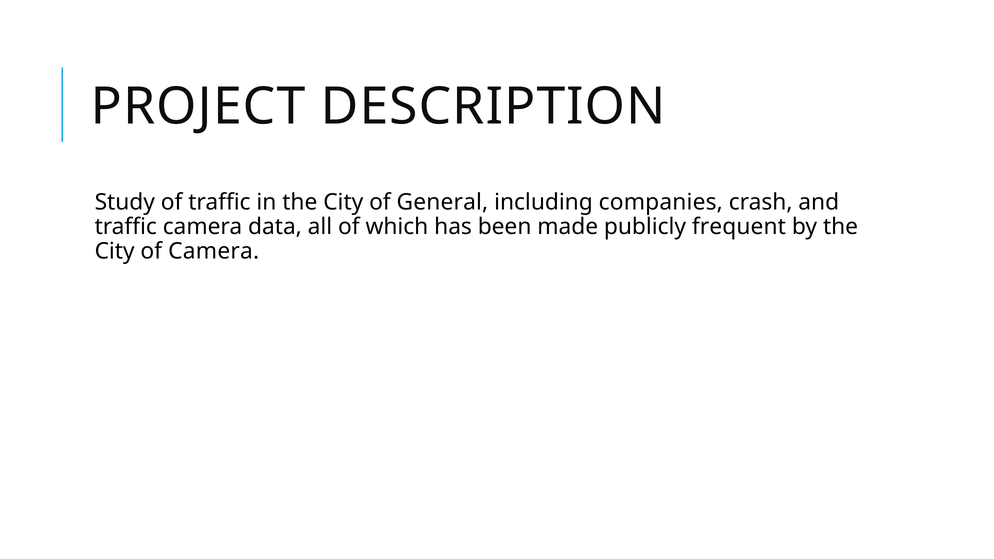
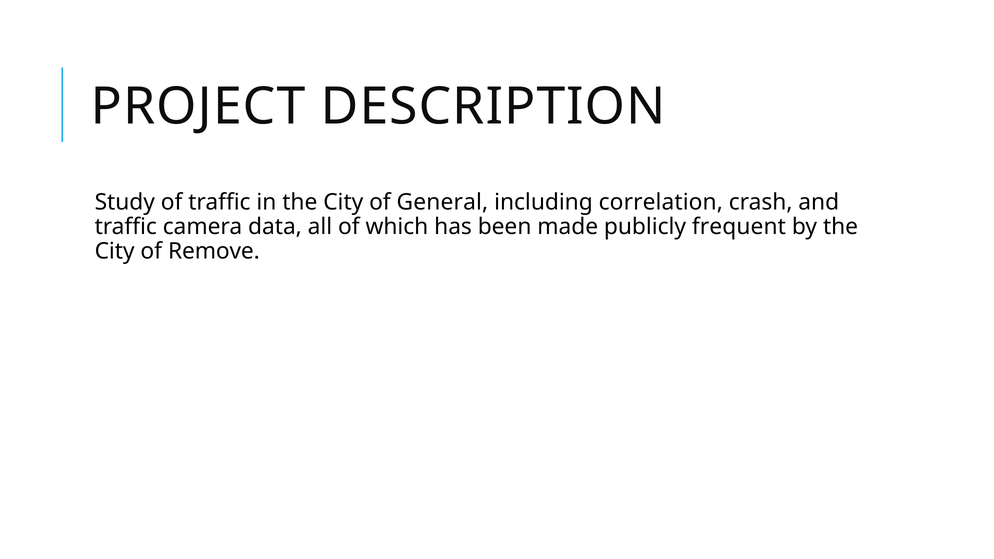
companies: companies -> correlation (661, 202)
of Camera: Camera -> Remove (214, 251)
